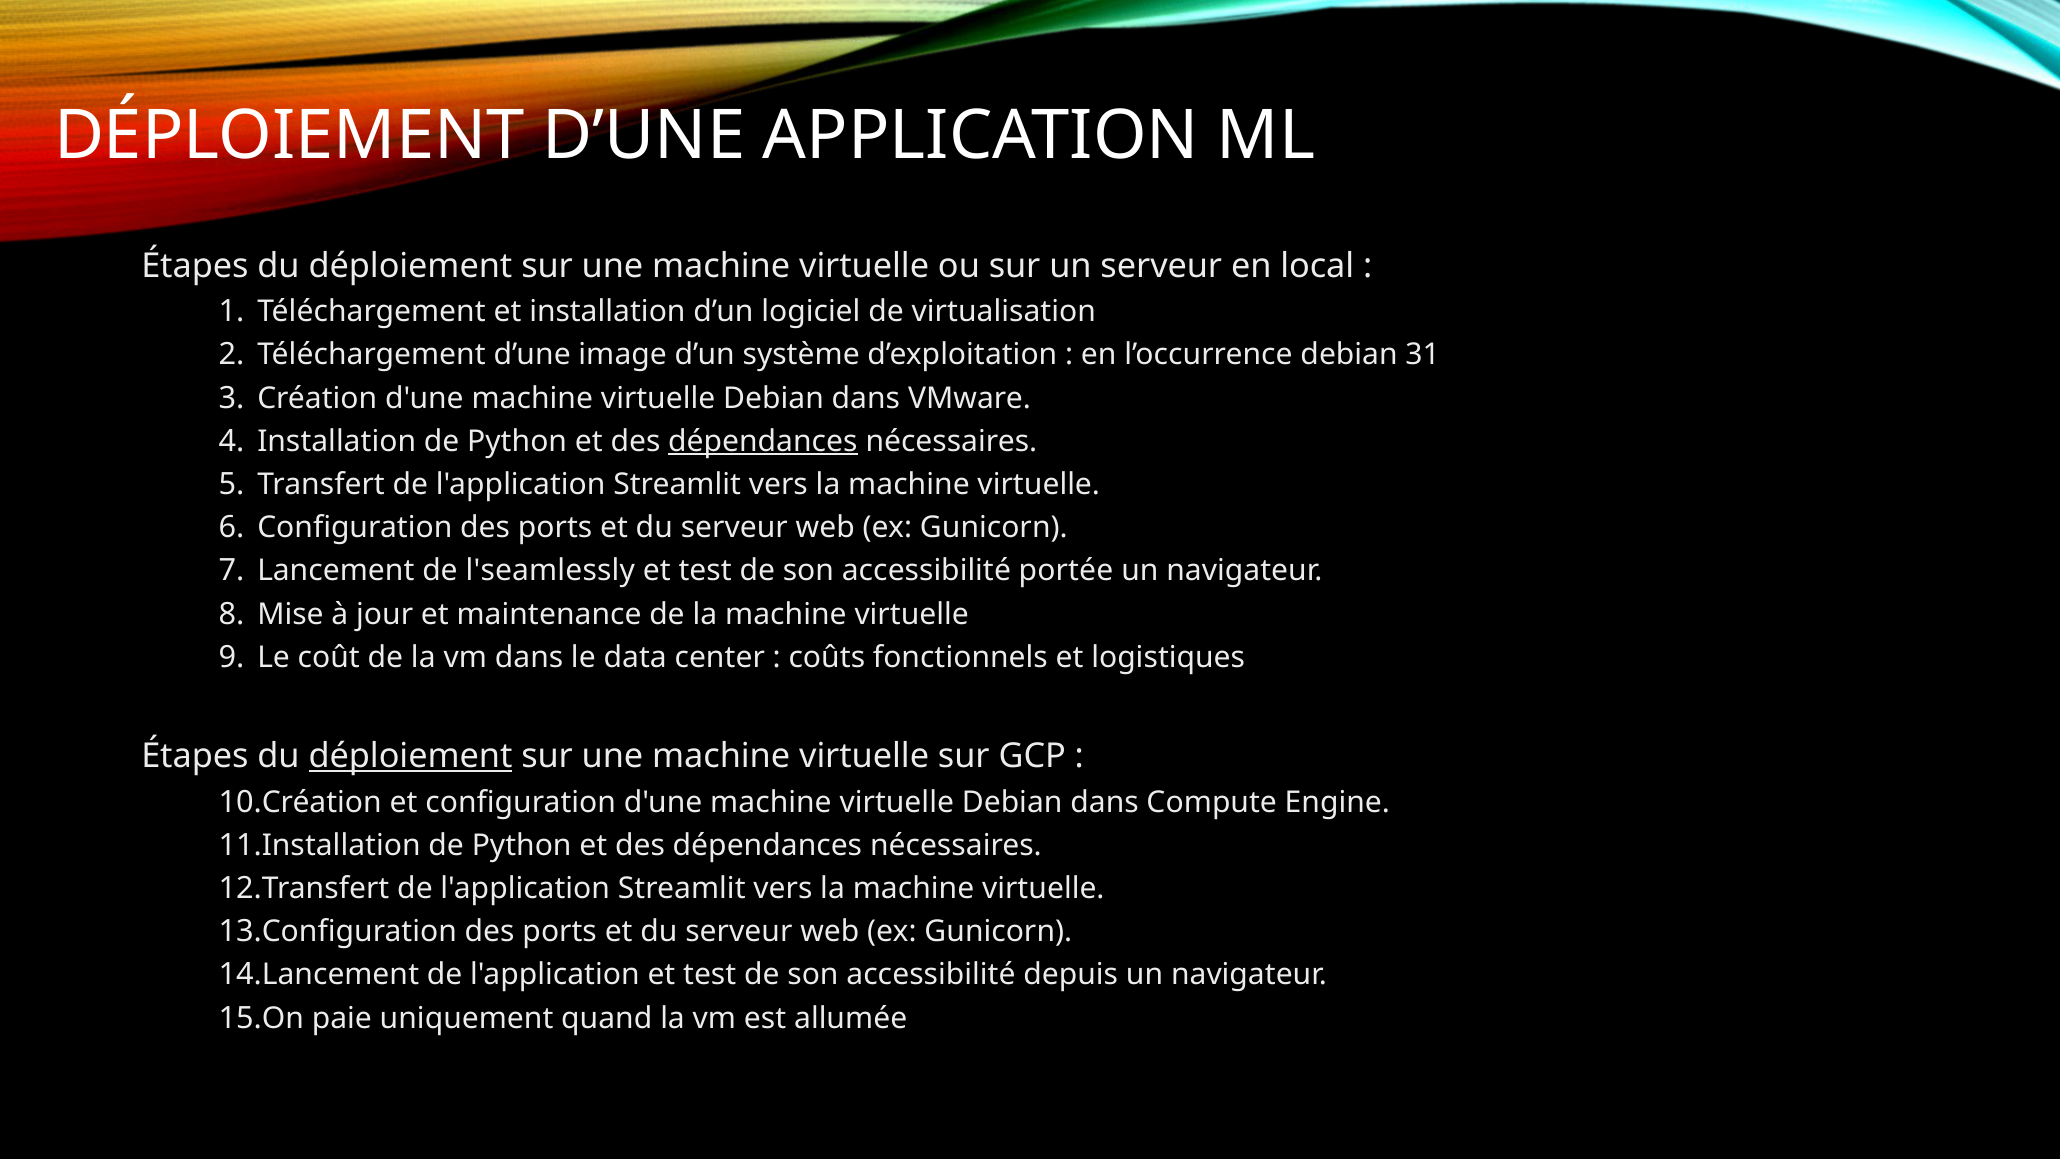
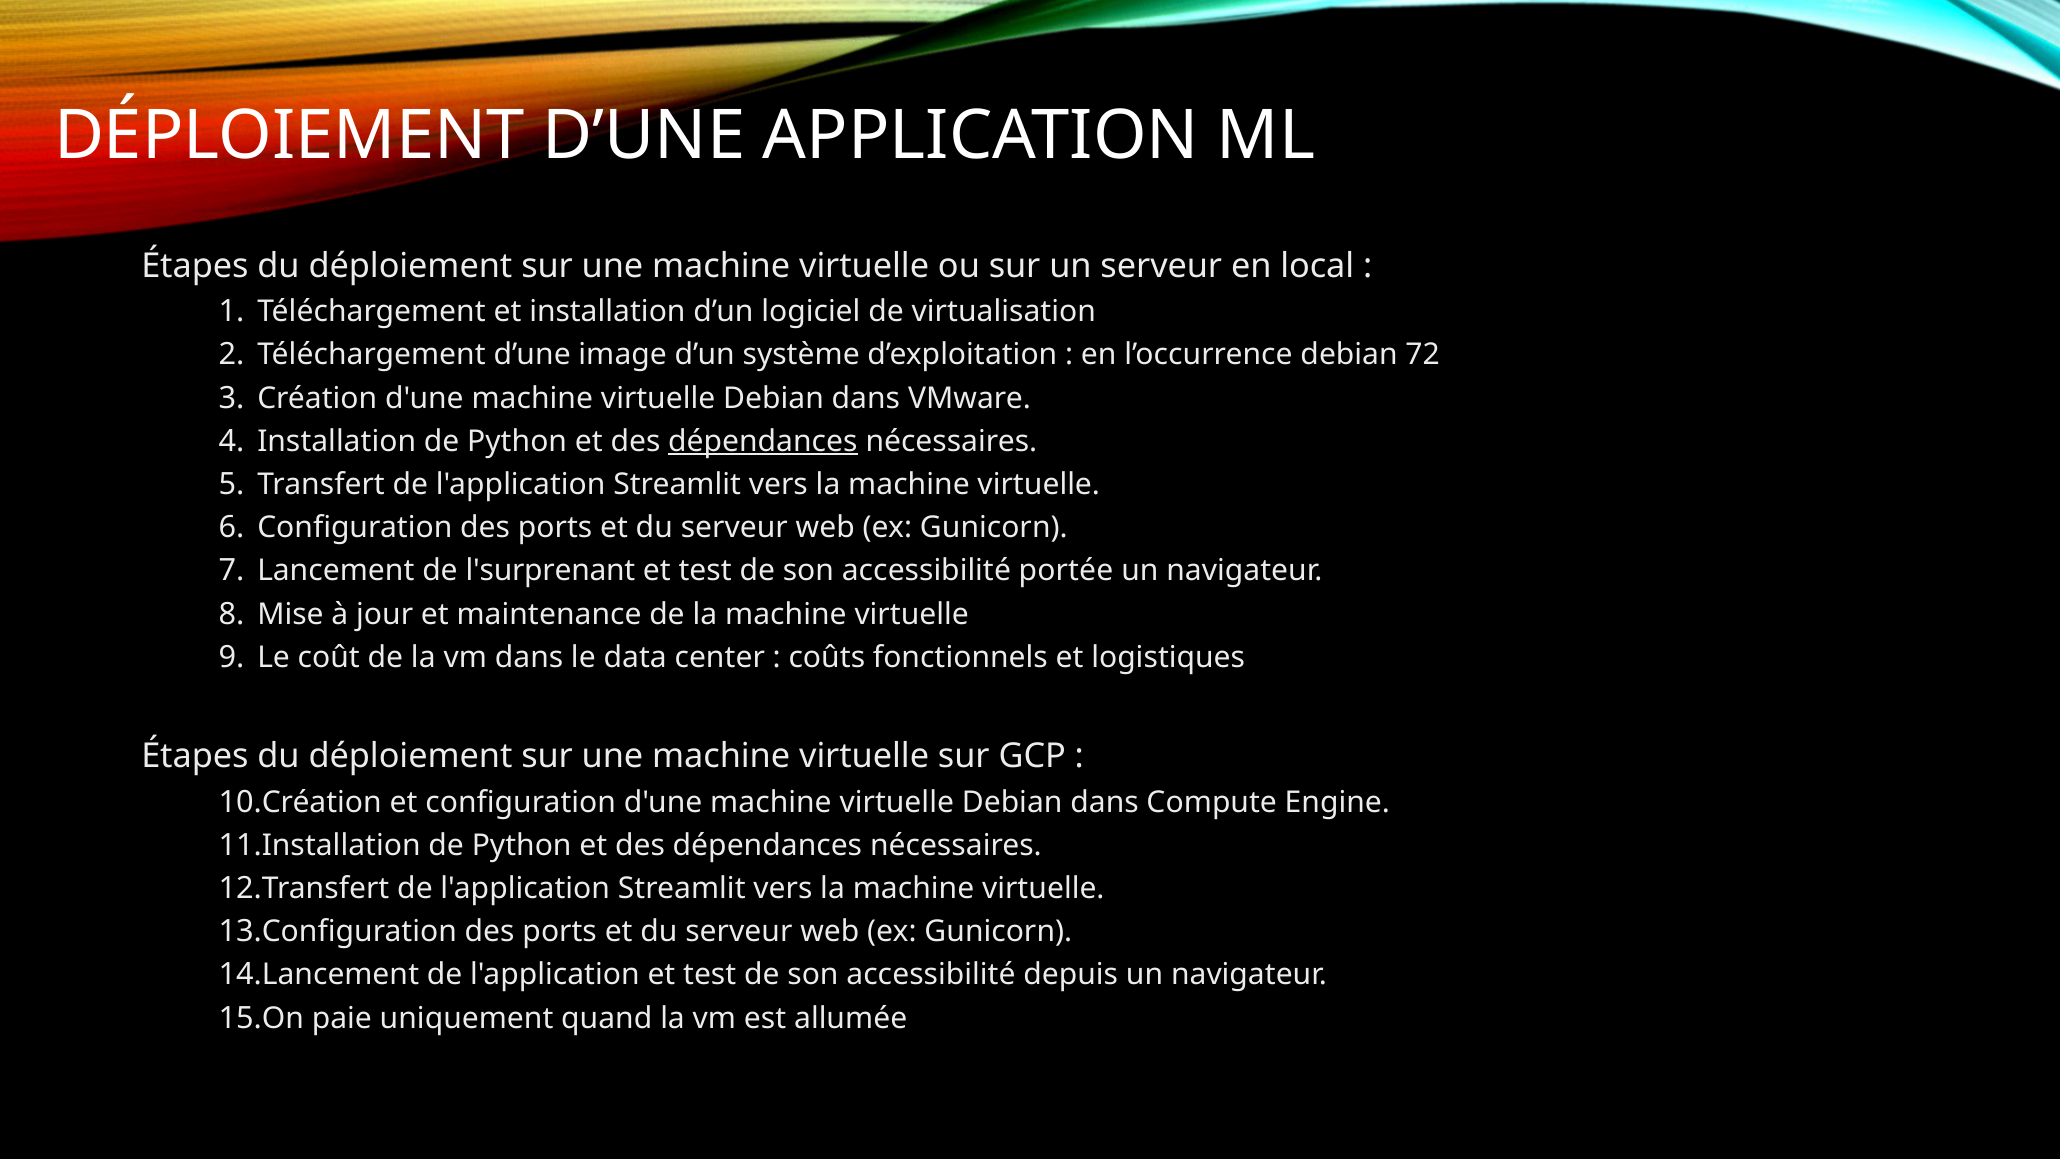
31: 31 -> 72 (1423, 355)
l'seamlessly: l'seamlessly -> l'surprenant (550, 571)
déploiement underline: present -> none (411, 756)
